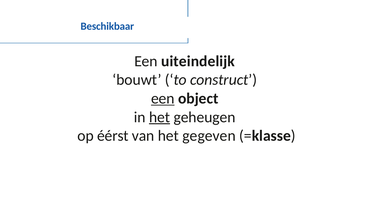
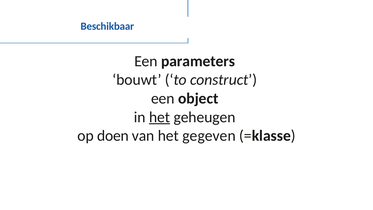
uiteindelijk: uiteindelijk -> parameters (198, 61)
een underline: present -> none (163, 98)
éérst: éérst -> doen (113, 136)
